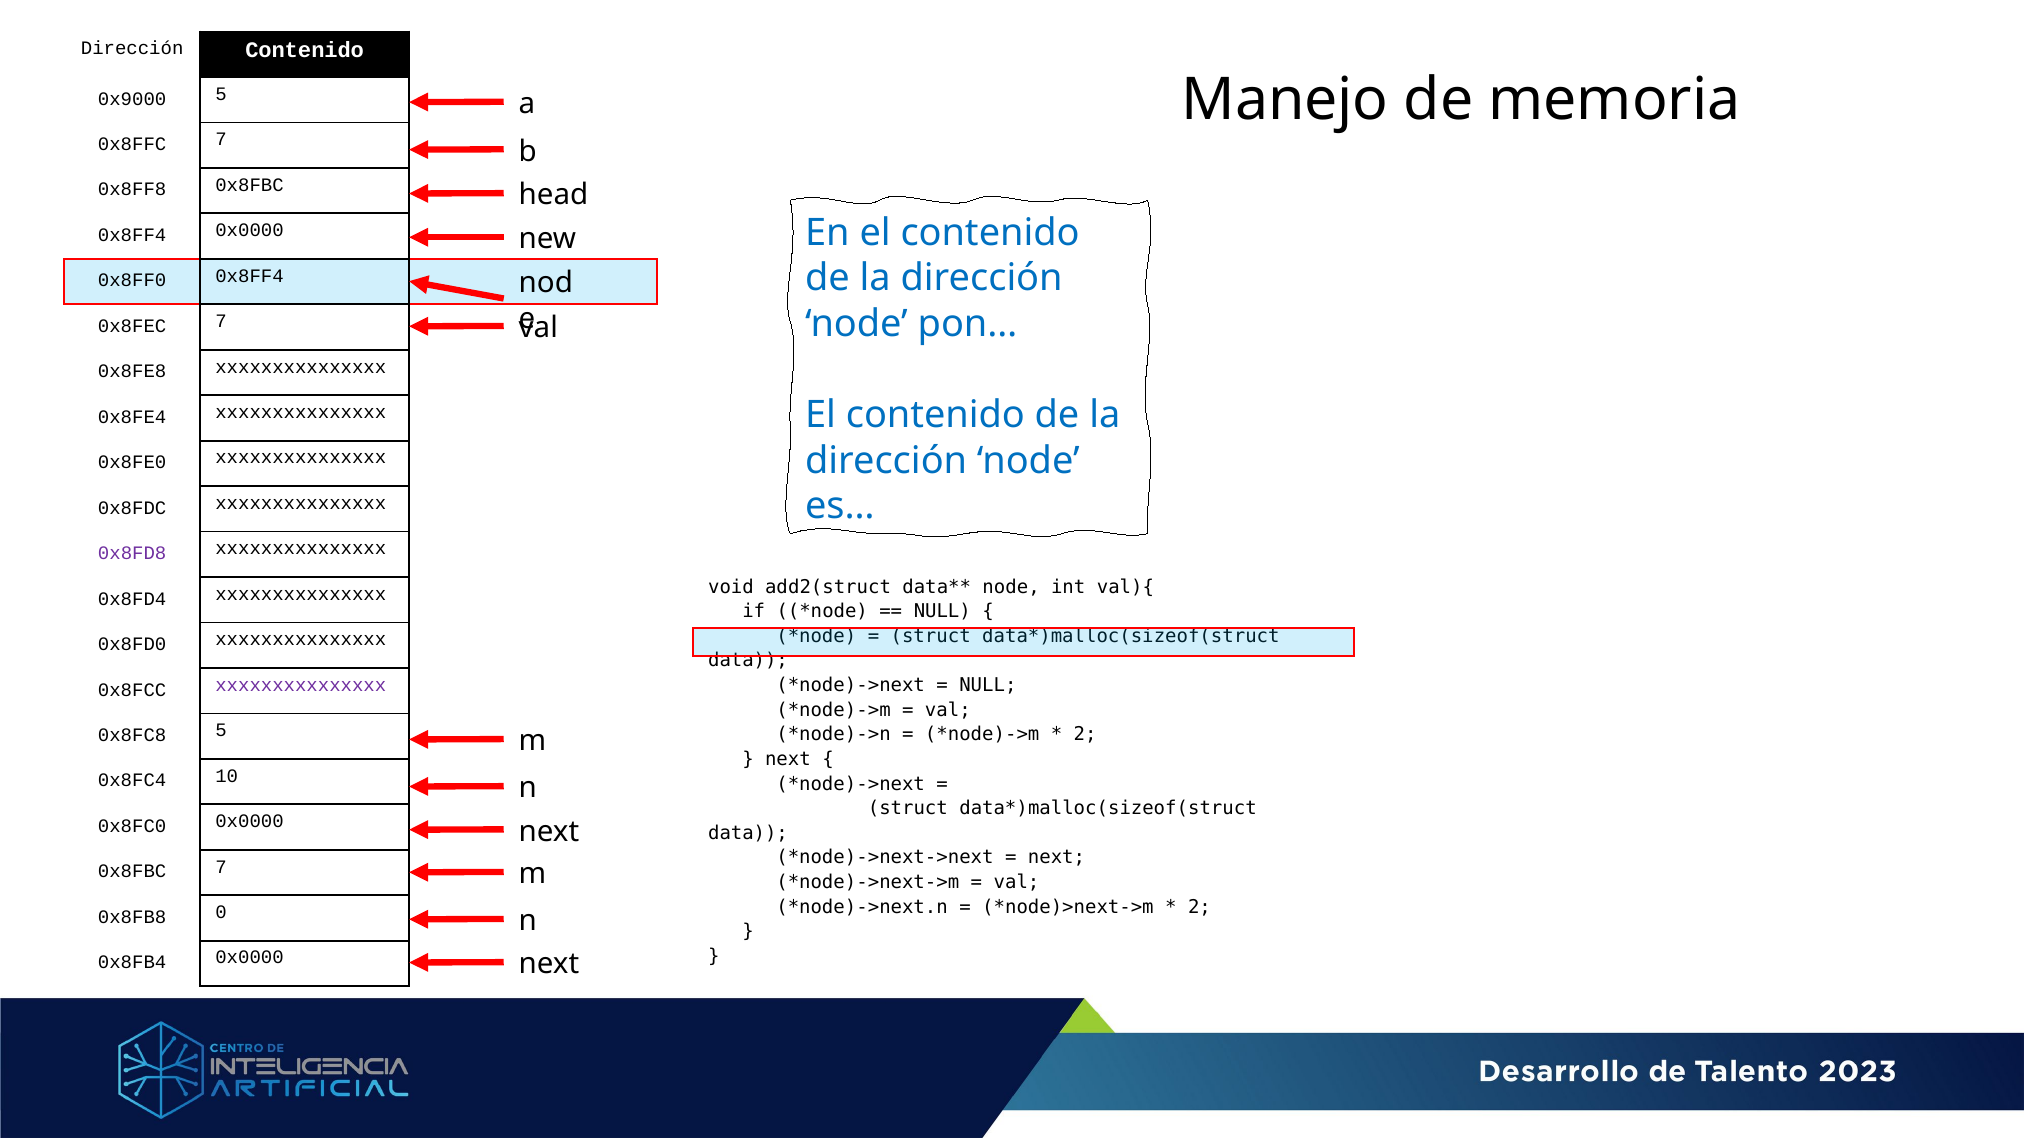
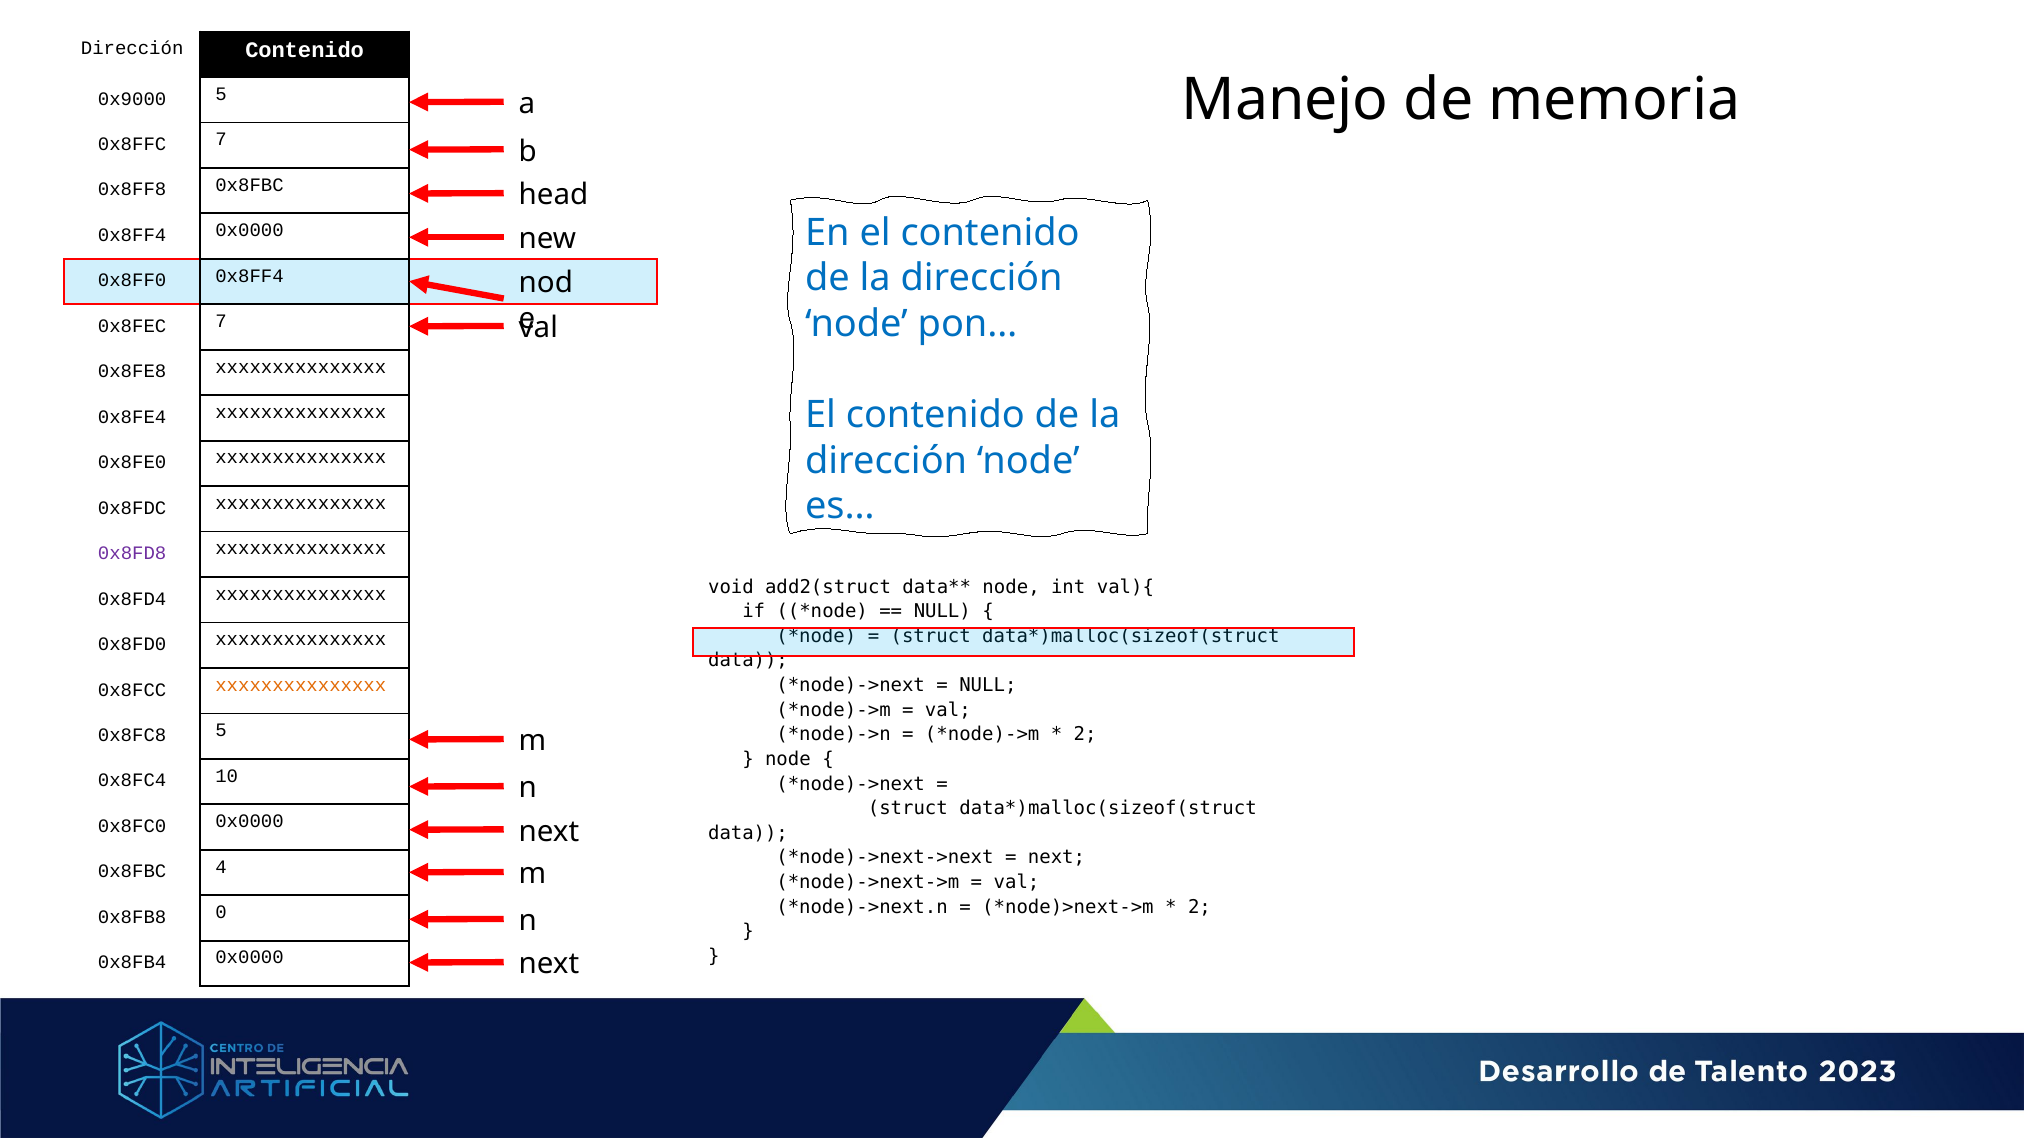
xxxxxxxxxxxxxxx colour: purple -> orange (301, 685)
next: next -> node (788, 759)
0x8FBC 7: 7 -> 4 (221, 867)
